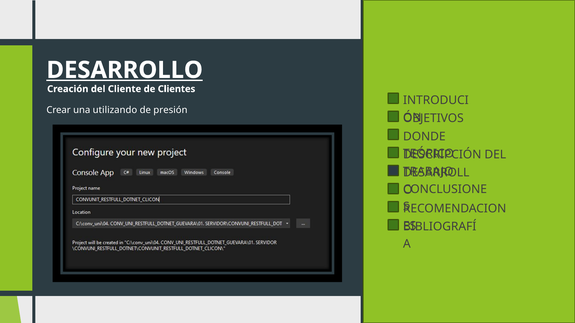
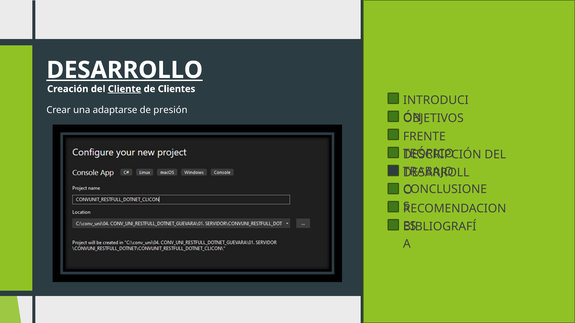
Cliente underline: none -> present (125, 89)
utilizando: utilizando -> adaptarse (115, 110)
DONDE: DONDE -> FRENTE (424, 137)
